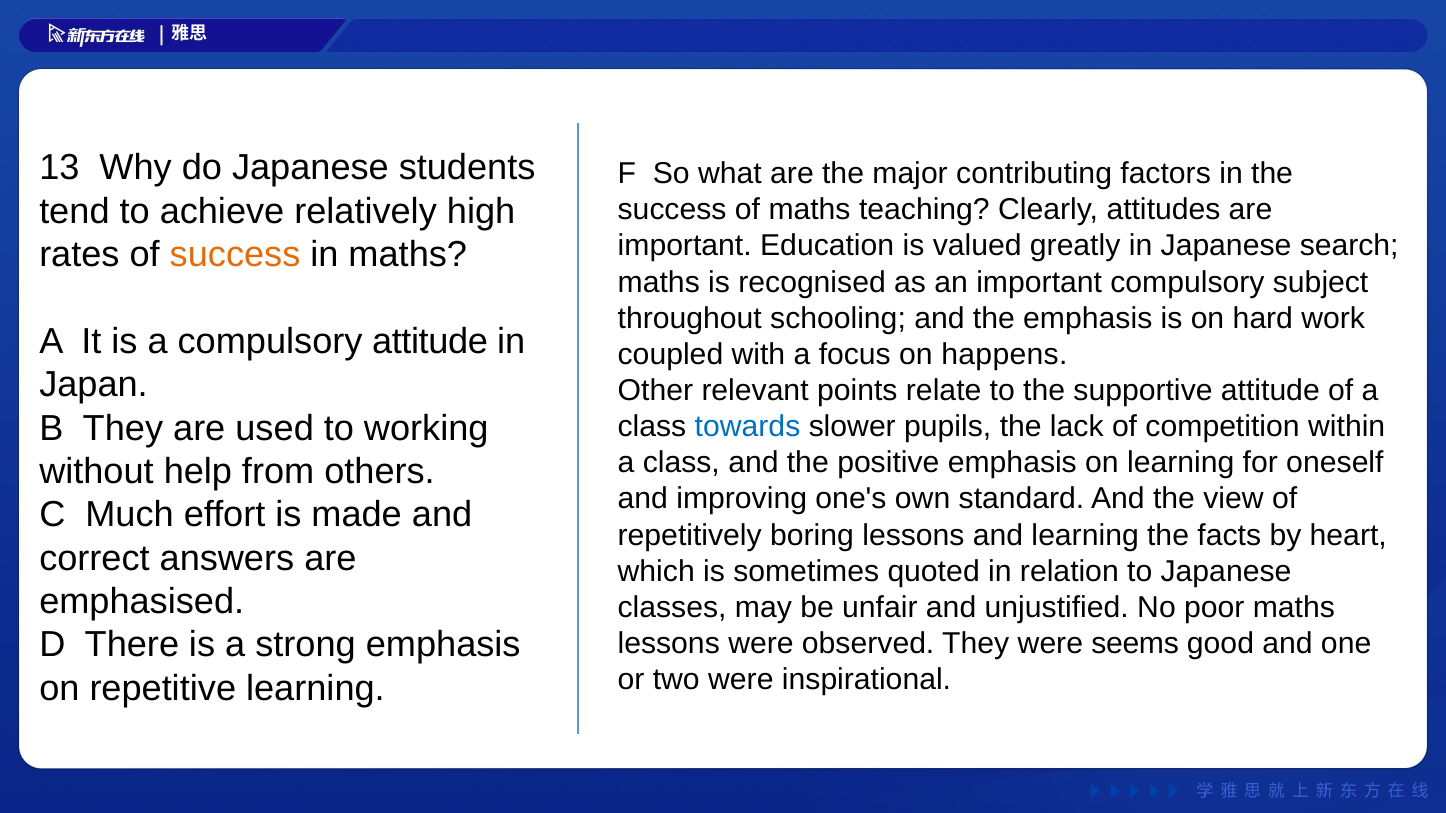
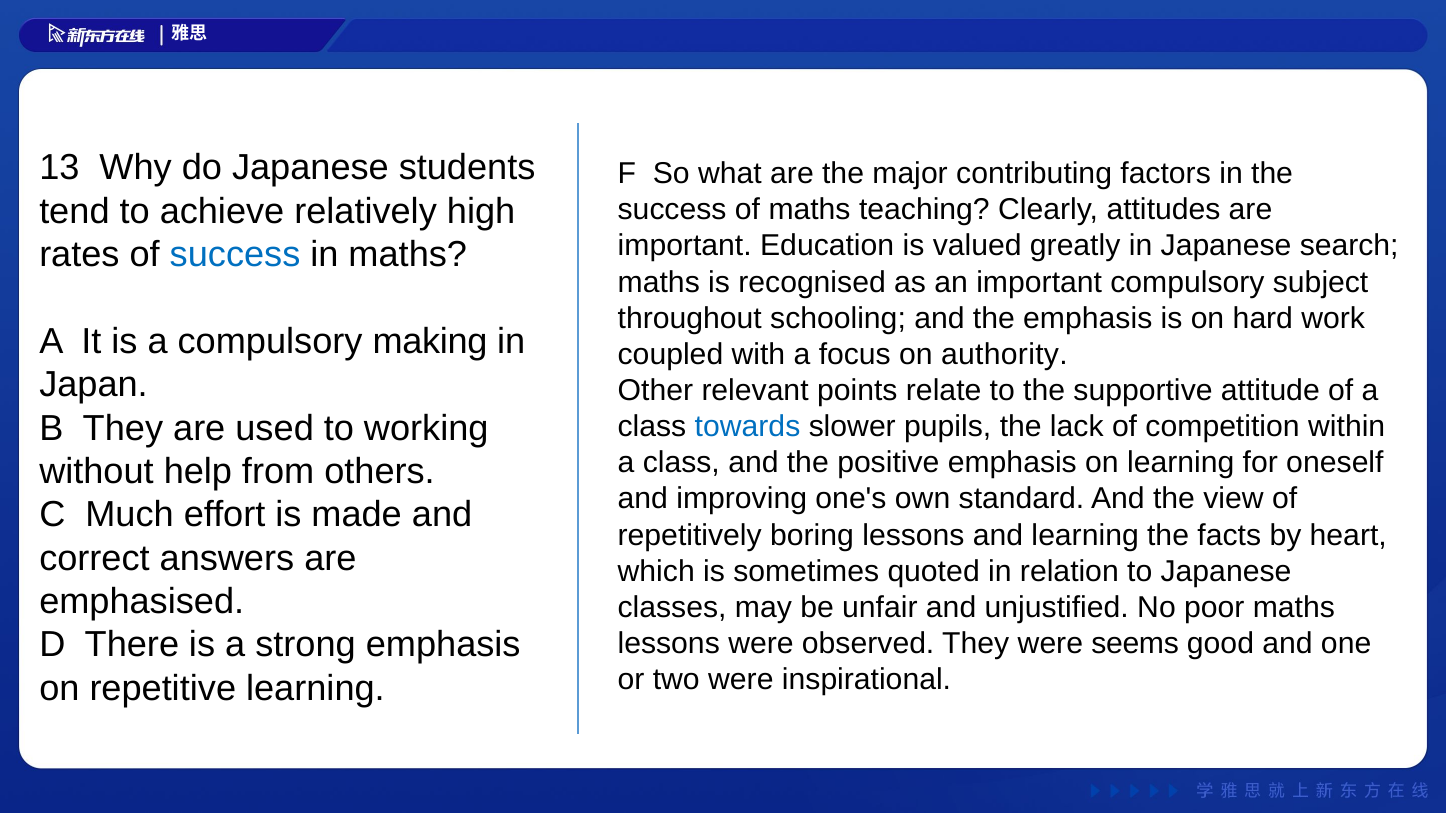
success colour: orange -> blue (235, 255)
compulsory attitude: attitude -> making (430, 342)
happens: happens -> authority (1004, 355)
